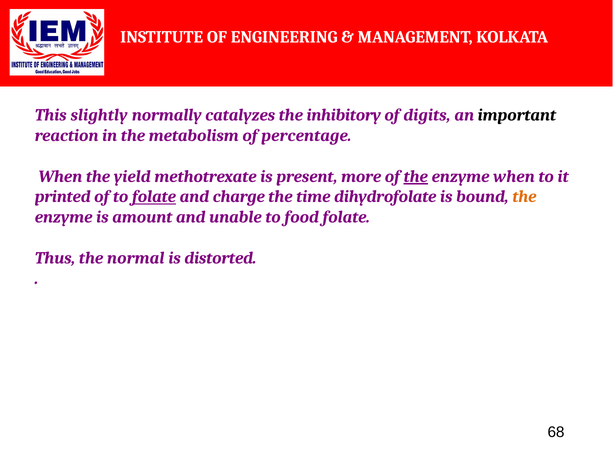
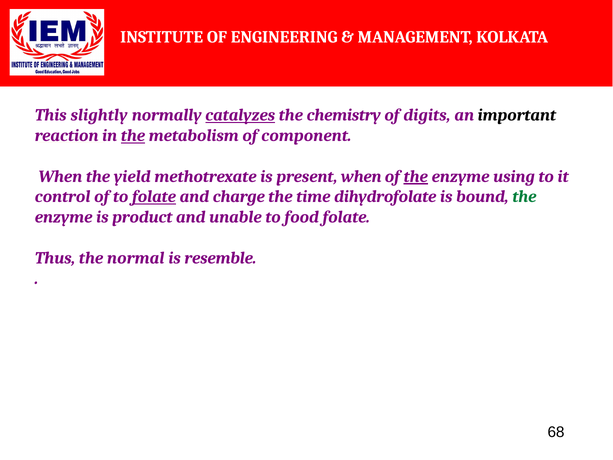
catalyzes underline: none -> present (240, 115)
inhibitory: inhibitory -> chemistry (344, 115)
the underline: none -> present (133, 135)
percentage: percentage -> component (306, 135)
present more: more -> when (361, 176)
enzyme when: when -> using (514, 176)
printed: printed -> control (63, 197)
the colour: orange -> green (524, 197)
amount: amount -> product (142, 217)
distorted: distorted -> resemble (220, 258)
